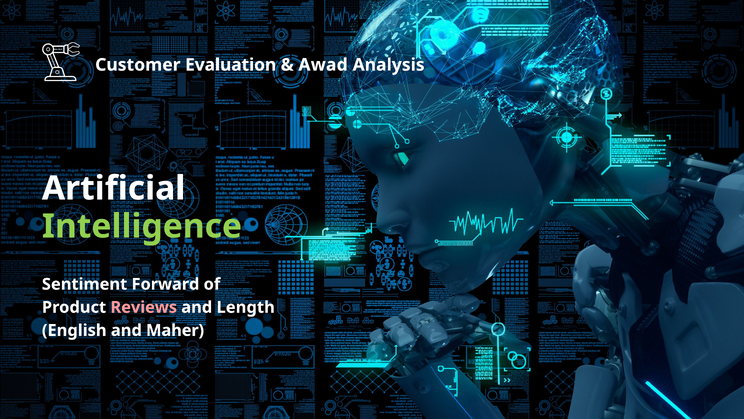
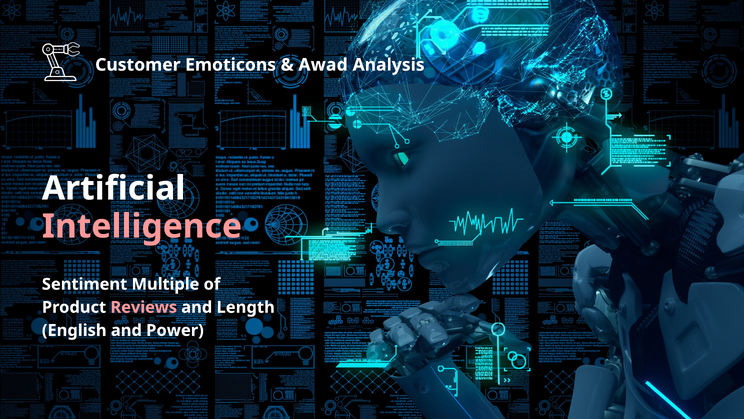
Evaluation: Evaluation -> Emoticons (231, 65)
Intelligence colour: light green -> pink (142, 226)
Forward: Forward -> Multiple (165, 284)
Maher: Maher -> Power (175, 330)
